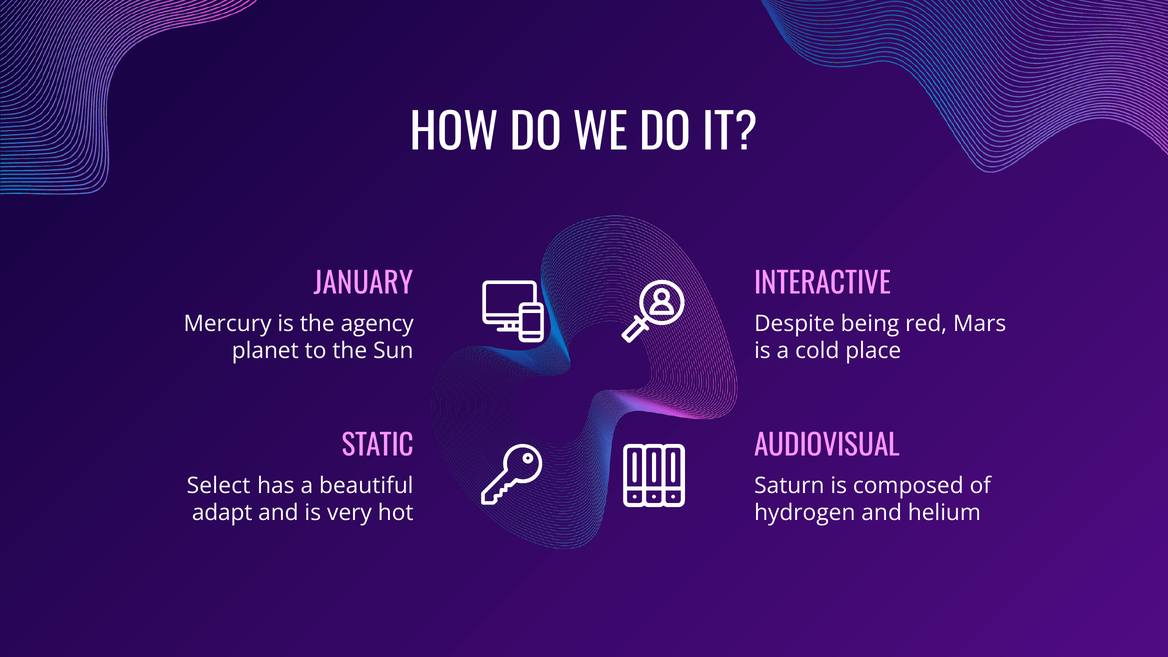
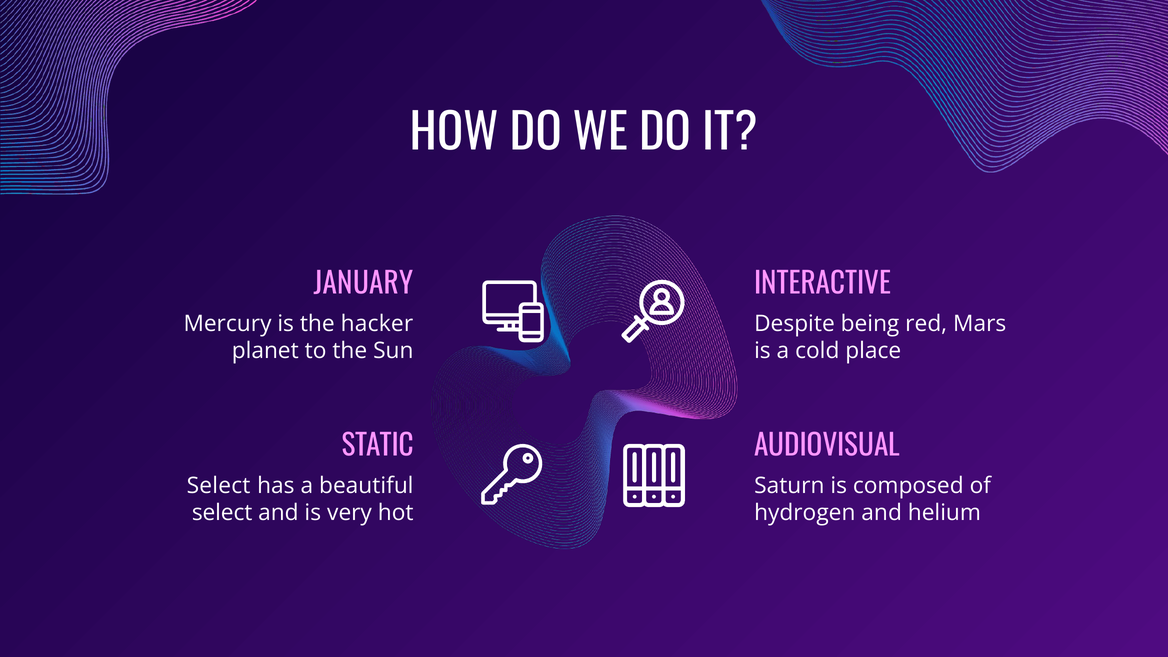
agency: agency -> hacker (377, 324)
adapt: adapt -> select (222, 513)
